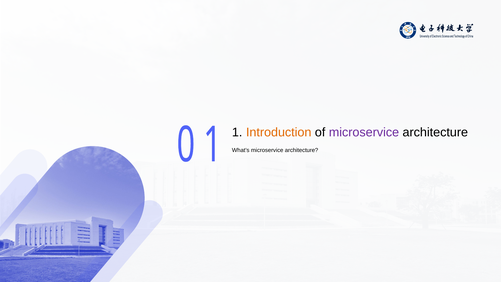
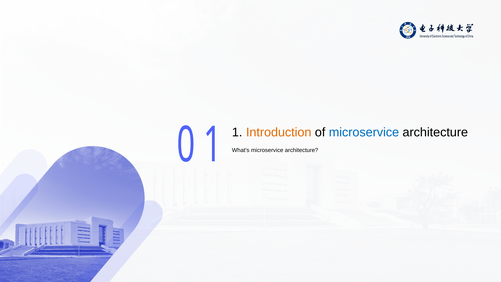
microservice colour: purple -> blue (364, 132)
